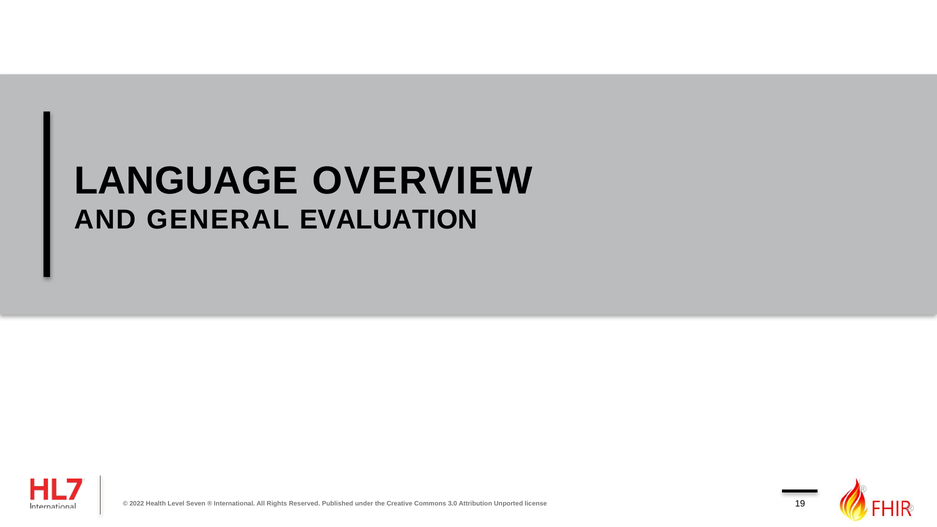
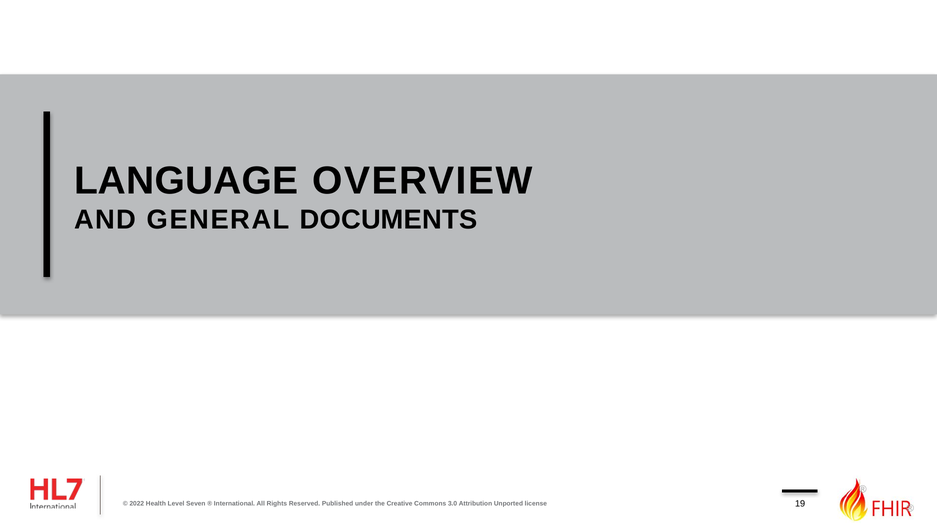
EVALUATION: EVALUATION -> DOCUMENTS (389, 220)
